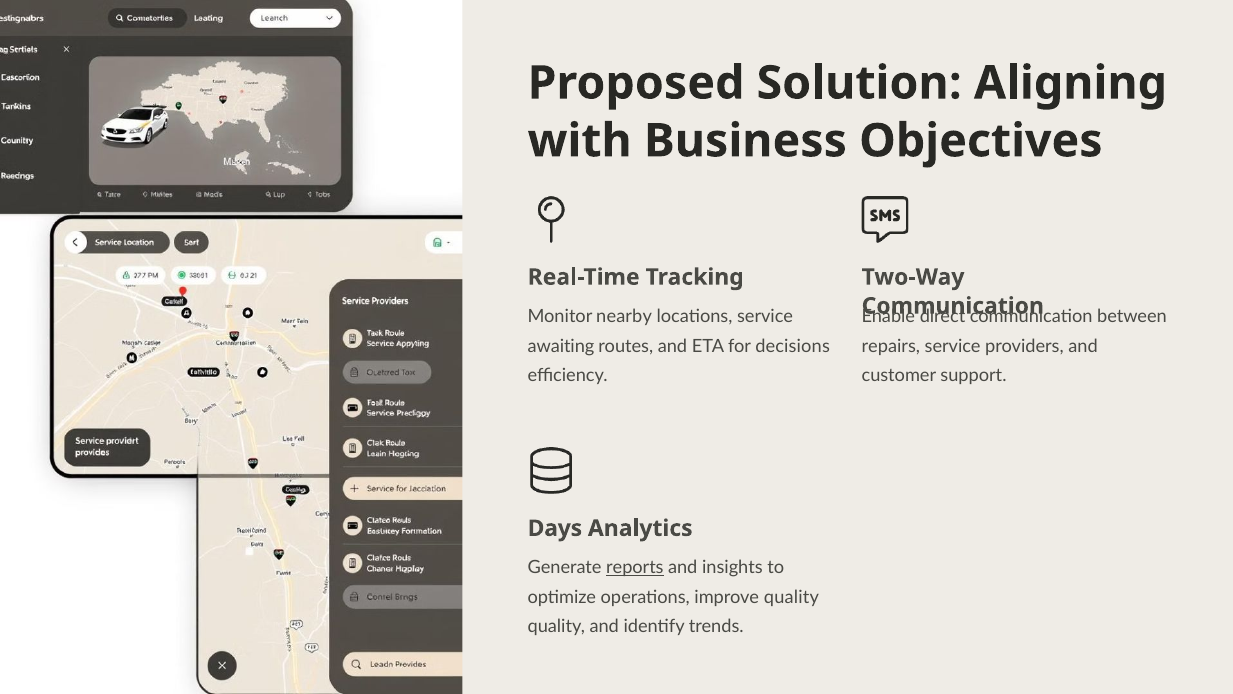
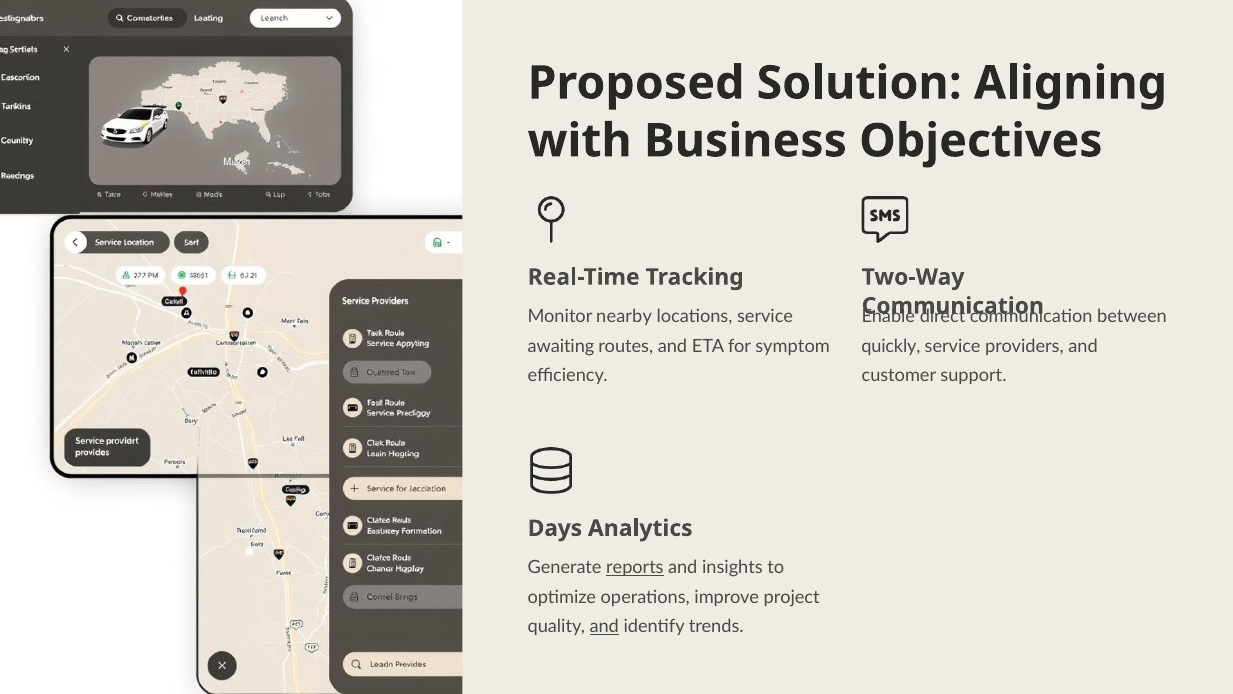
decisions: decisions -> symptom (793, 346)
repairs: repairs -> quickly (891, 346)
improve quality: quality -> project (792, 597)
and underline: none -> present (604, 626)
